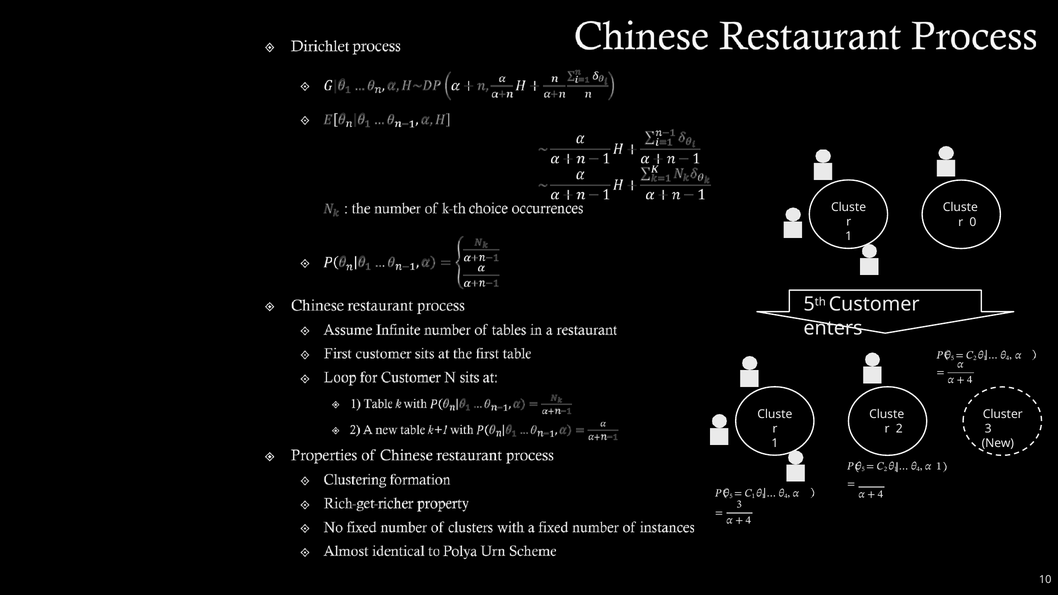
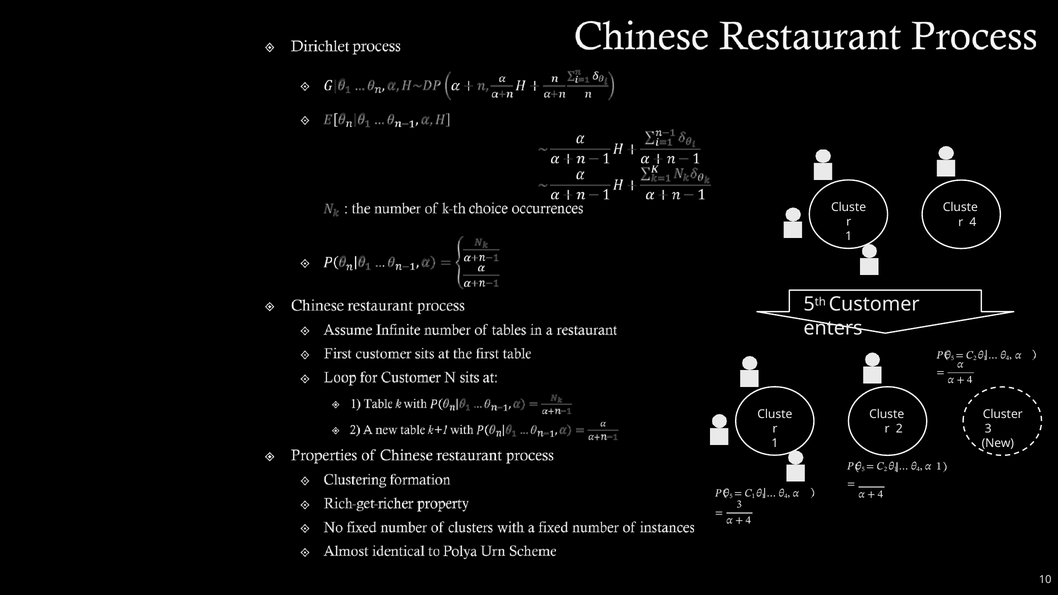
0: 0 -> 4 (973, 222)
